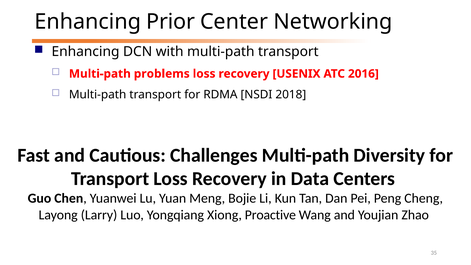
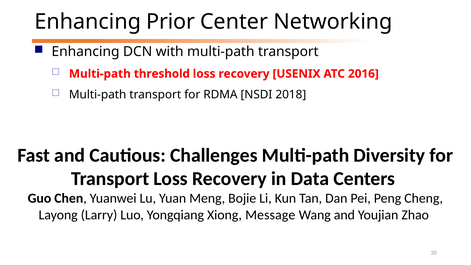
problems: problems -> threshold (162, 74)
Proactive: Proactive -> Message (270, 215)
